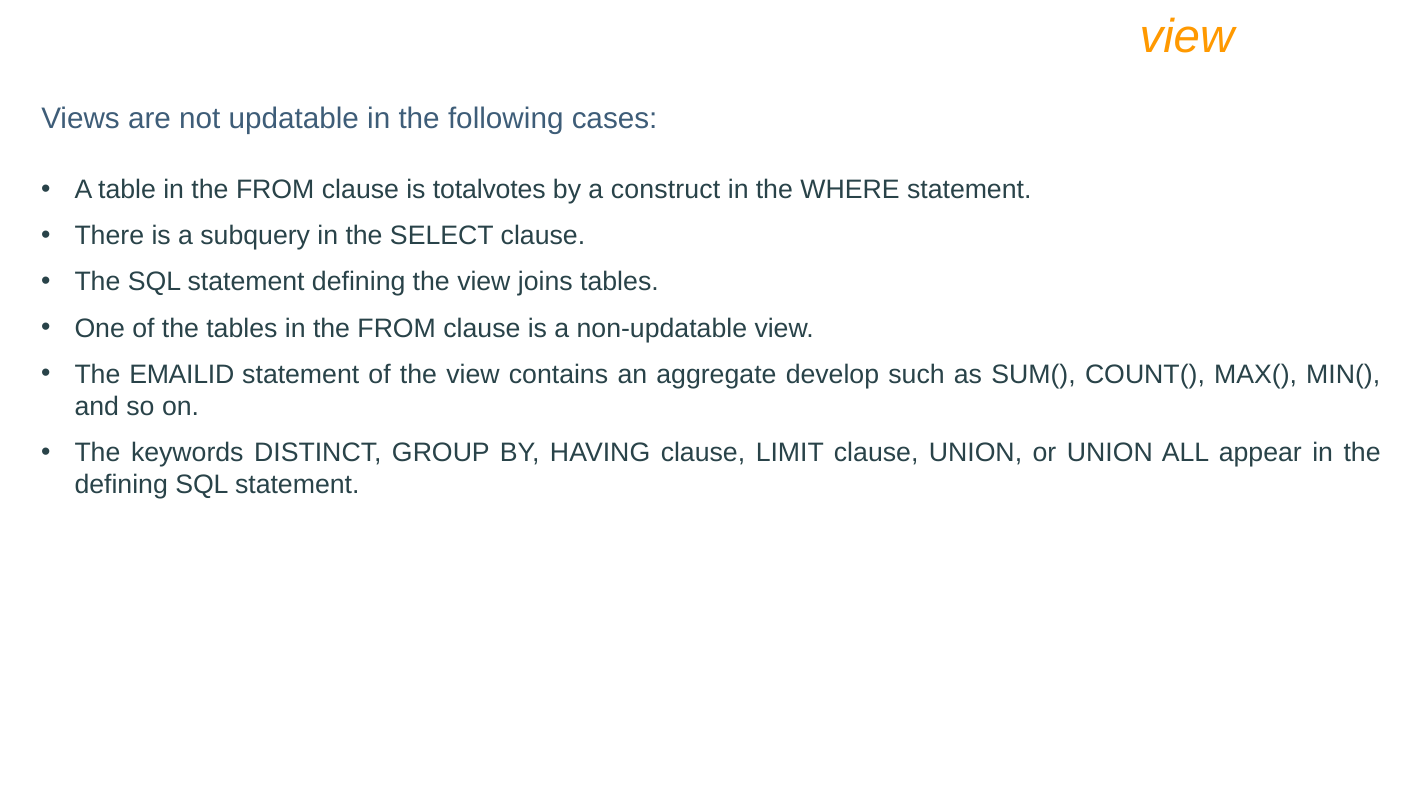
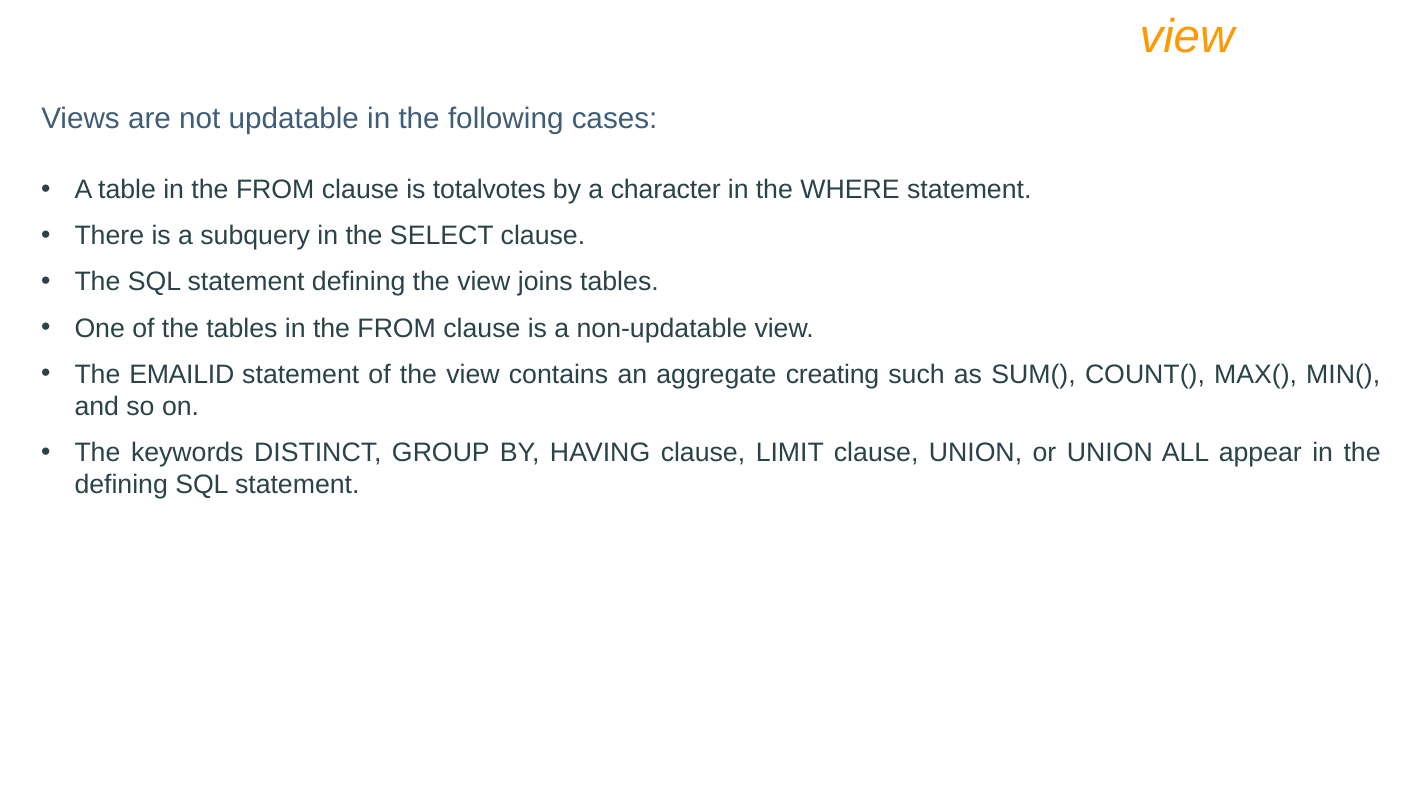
construct: construct -> character (666, 190)
develop: develop -> creating (833, 375)
